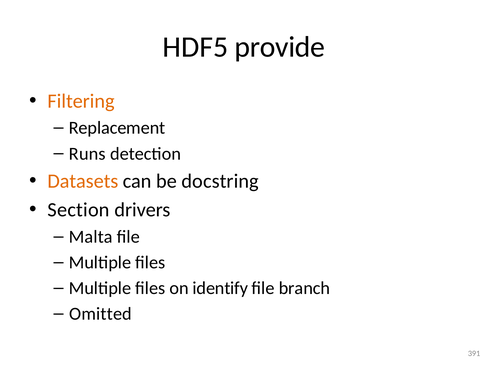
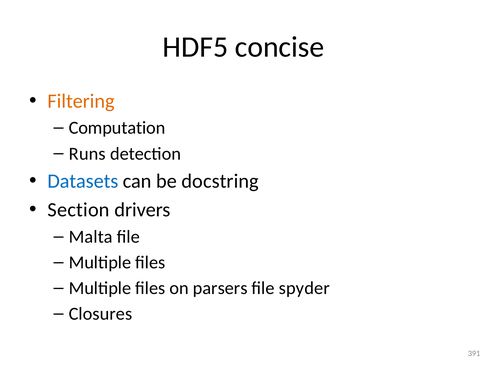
provide: provide -> concise (280, 47)
Replacement: Replacement -> Computation (117, 128)
Datasets colour: orange -> blue (83, 181)
identify: identify -> parsers (220, 288)
branch: branch -> spyder (304, 288)
Omitted: Omitted -> Closures (101, 314)
